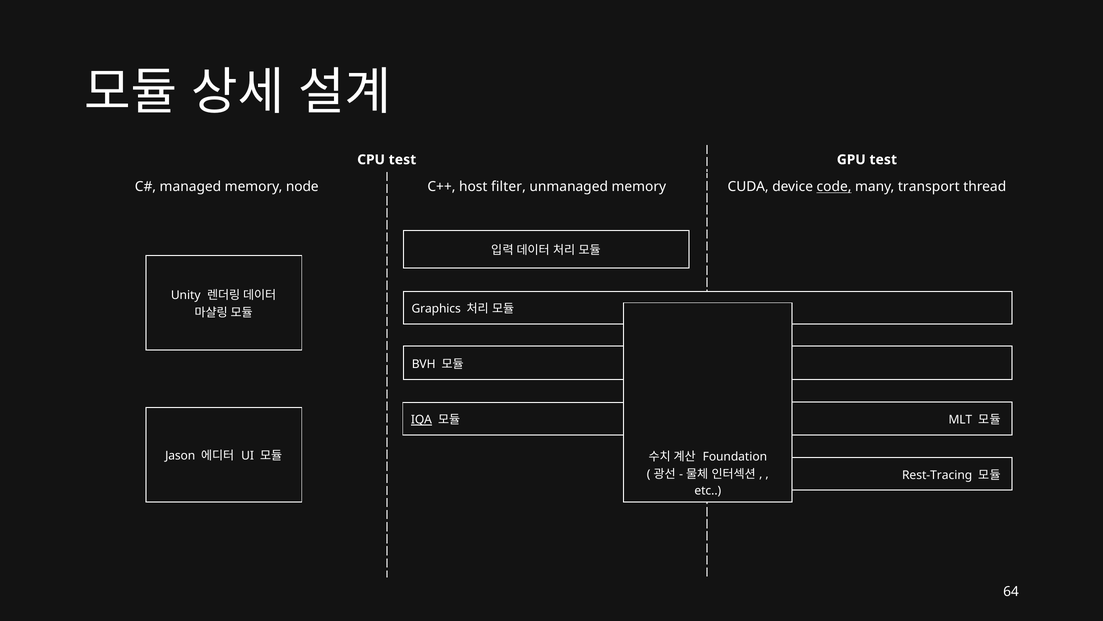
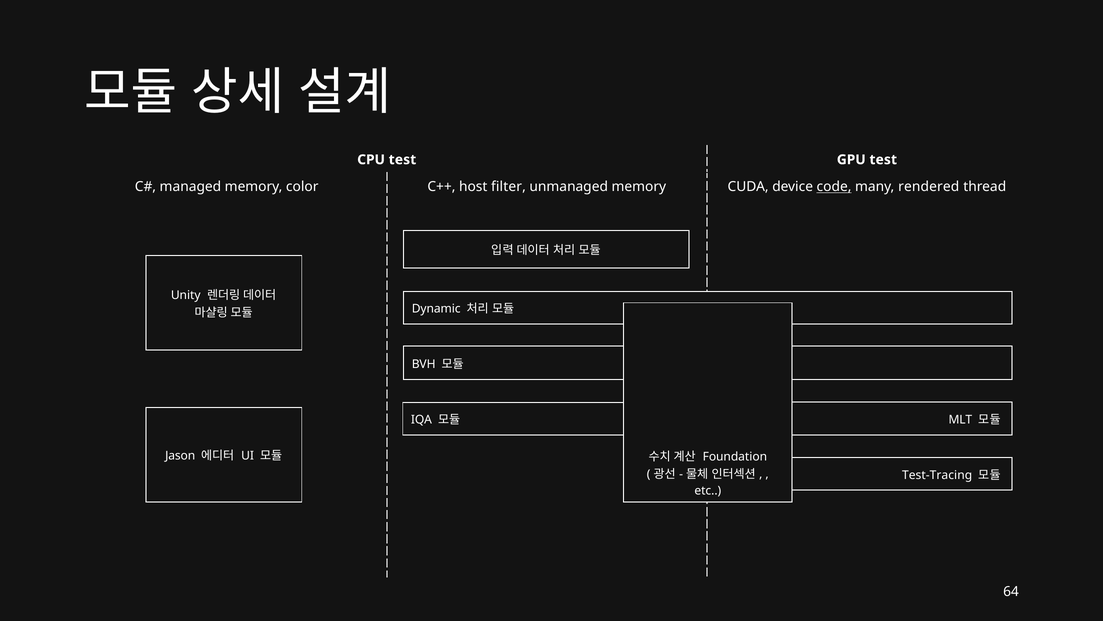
node: node -> color (302, 187)
transport: transport -> rendered (929, 187)
Graphics: Graphics -> Dynamic (436, 309)
IQA underline: present -> none (421, 420)
Rest-Tracing: Rest-Tracing -> Test-Tracing (937, 475)
